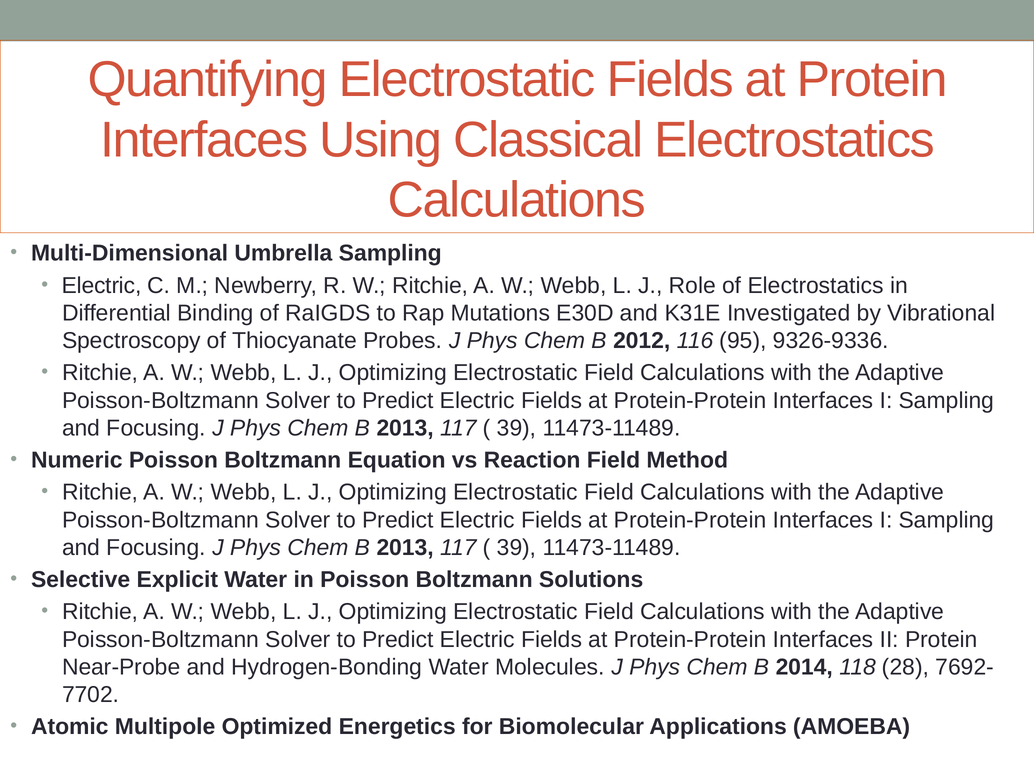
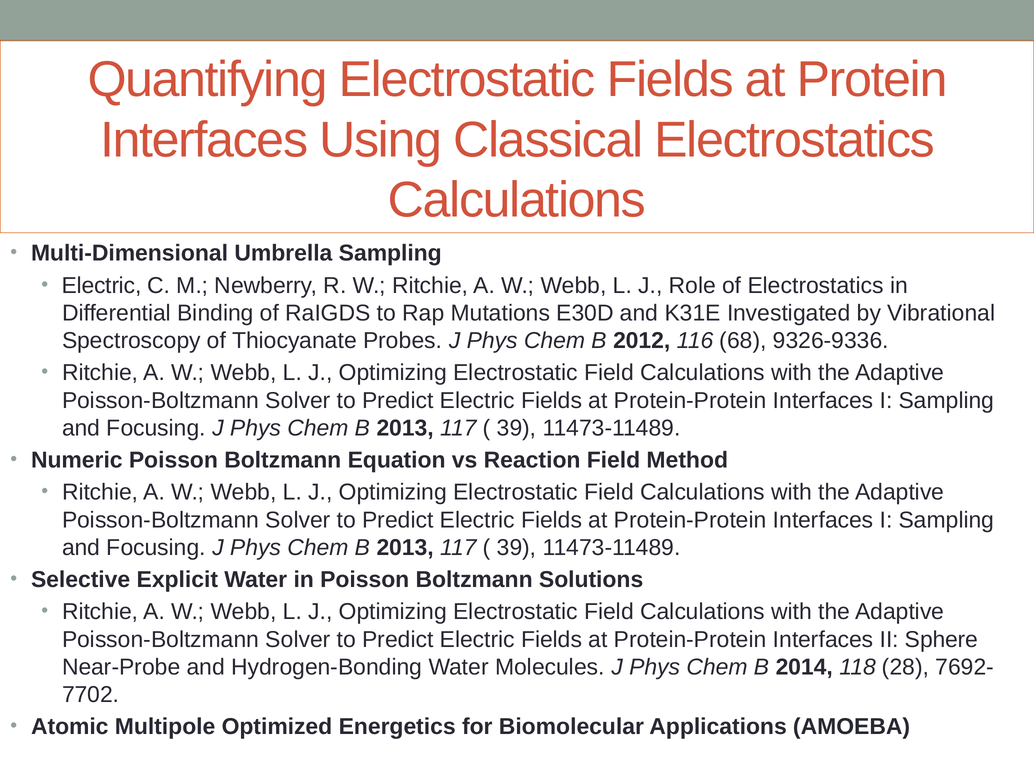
95: 95 -> 68 (743, 340)
II Protein: Protein -> Sphere (941, 639)
